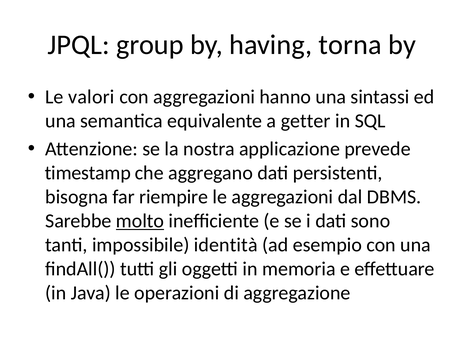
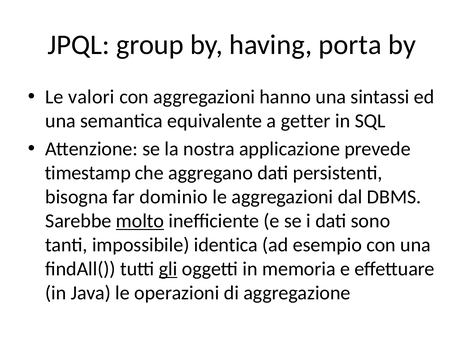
torna: torna -> porta (350, 45)
riempire: riempire -> dominio (174, 197)
identità: identità -> identica (226, 245)
gli underline: none -> present (168, 269)
